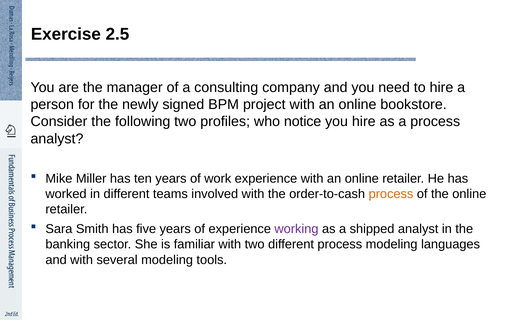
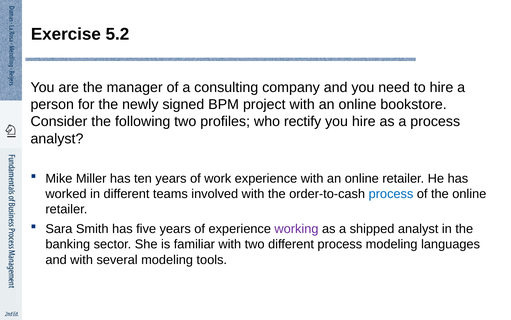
2.5: 2.5 -> 5.2 (117, 34)
notice: notice -> rectify (303, 121)
process colour: orange -> blue (391, 194)
